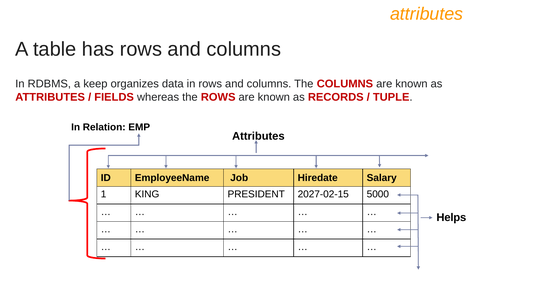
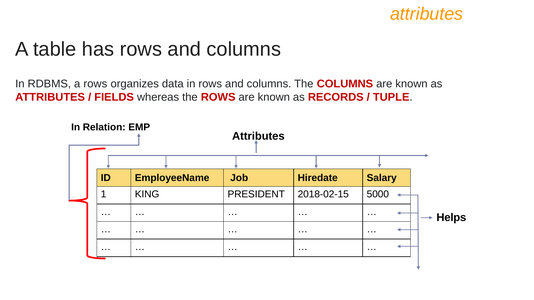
a keep: keep -> rows (95, 84)
2027-02-15: 2027-02-15 -> 2018-02-15 (323, 194)
